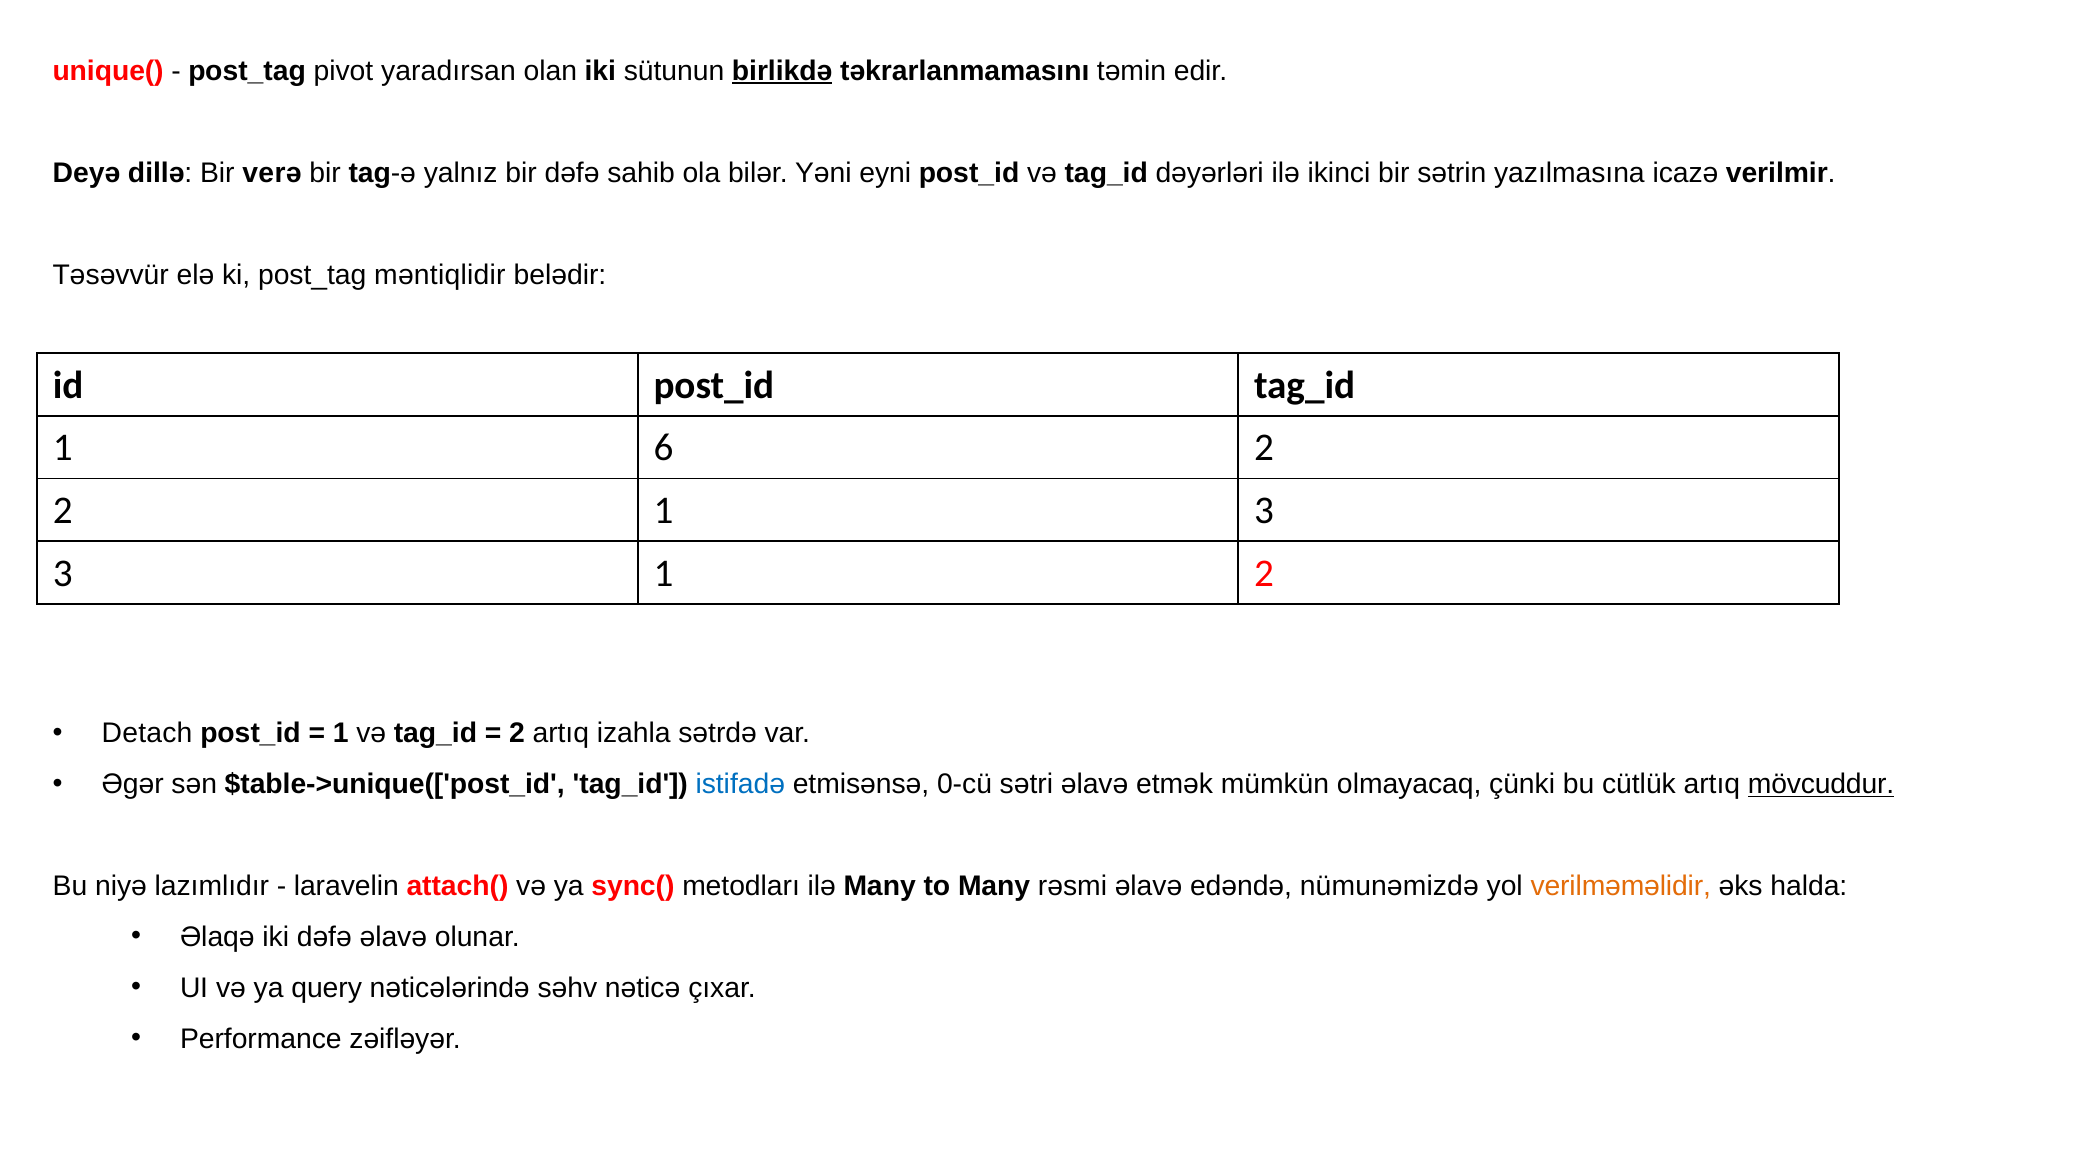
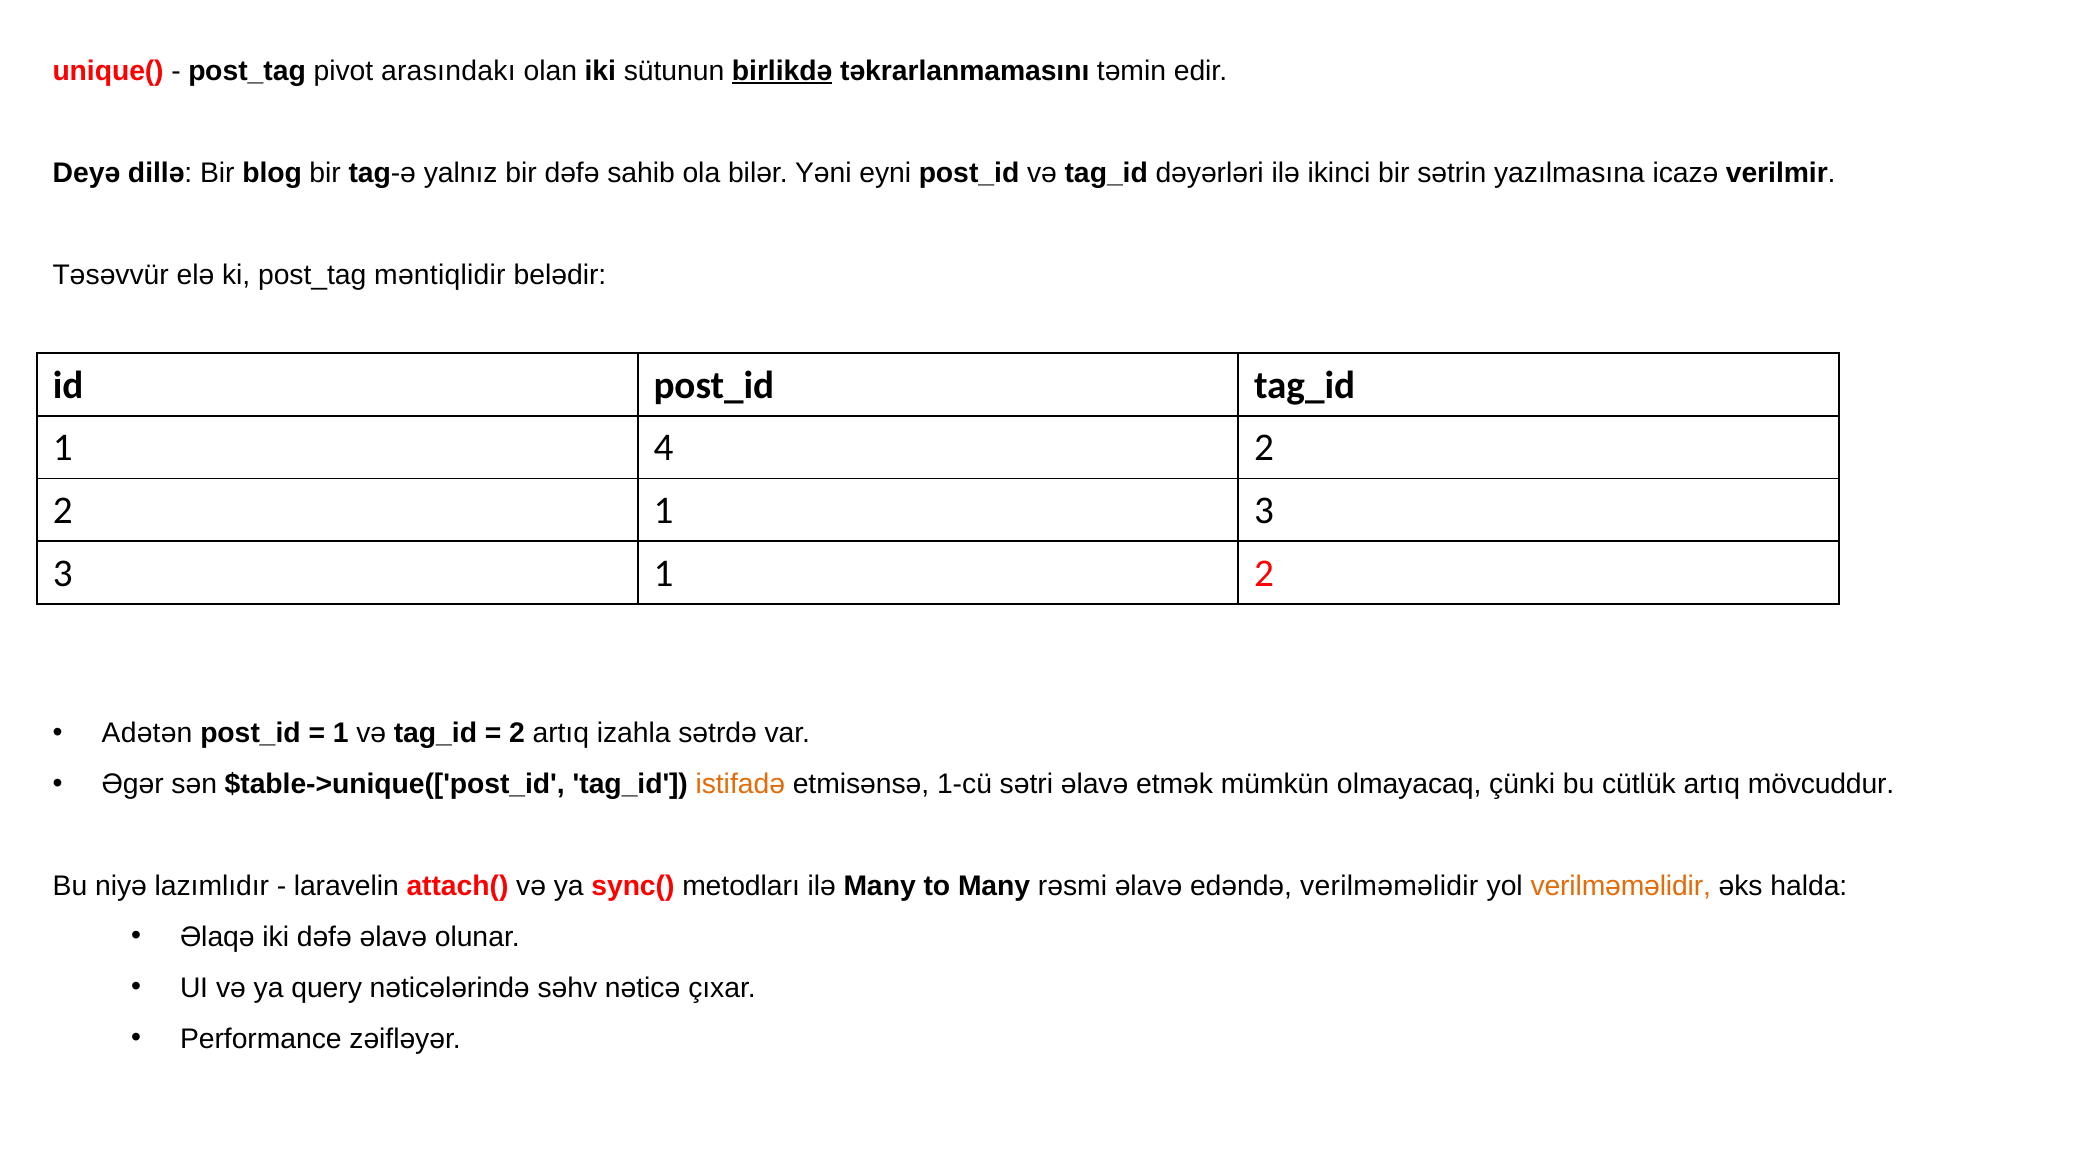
yaradırsan: yaradırsan -> arasındakı (448, 71)
verə: verə -> blog (272, 173)
6: 6 -> 4 (663, 448)
Detach: Detach -> Adətən (147, 733)
istifadə colour: blue -> orange (740, 784)
0-cü: 0-cü -> 1-cü (965, 784)
mövcuddur underline: present -> none (1821, 784)
edəndə nümunəmizdə: nümunəmizdə -> verilməməlidir (1389, 886)
